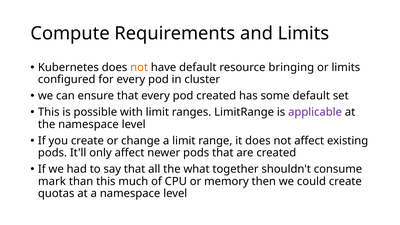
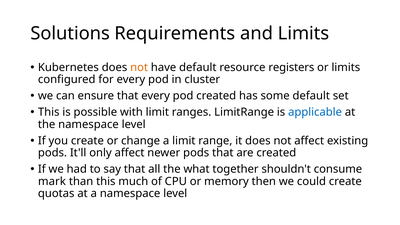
Compute: Compute -> Solutions (70, 34)
bringing: bringing -> registers (291, 67)
applicable colour: purple -> blue (315, 112)
